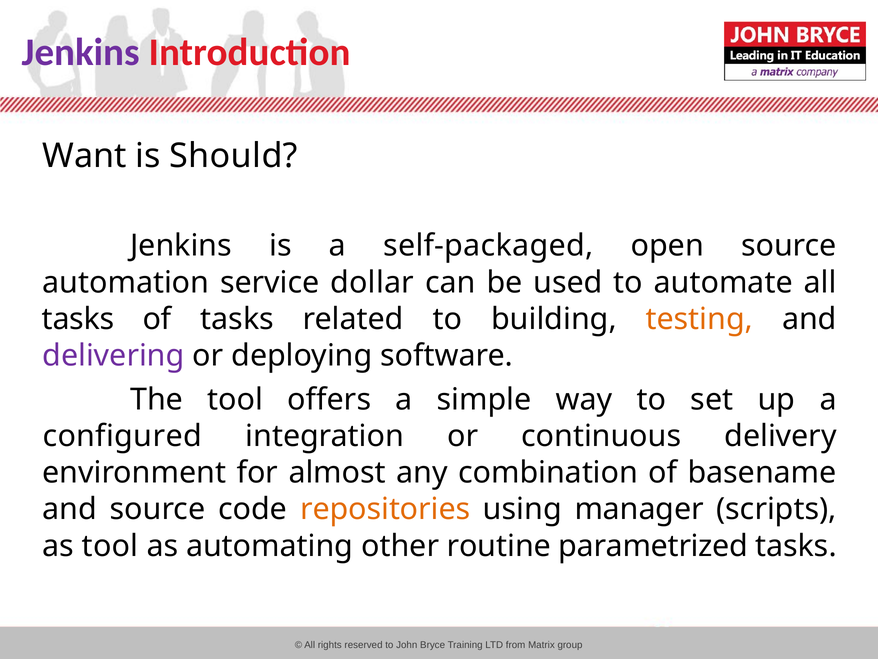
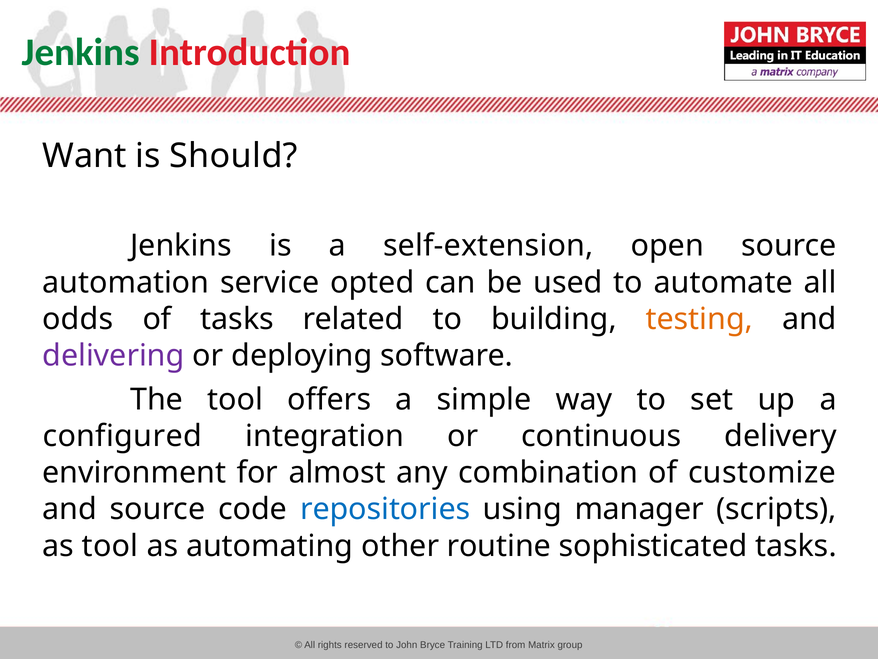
Jenkins colour: purple -> green (81, 52)
self-packaged: self-packaged -> self-extension (488, 246)
dollar: dollar -> opted (372, 282)
tasks: tasks -> odds (78, 319)
basename: basename -> customize (762, 472)
repositories colour: orange -> blue (385, 509)
parametrized: parametrized -> sophisticated (653, 546)
